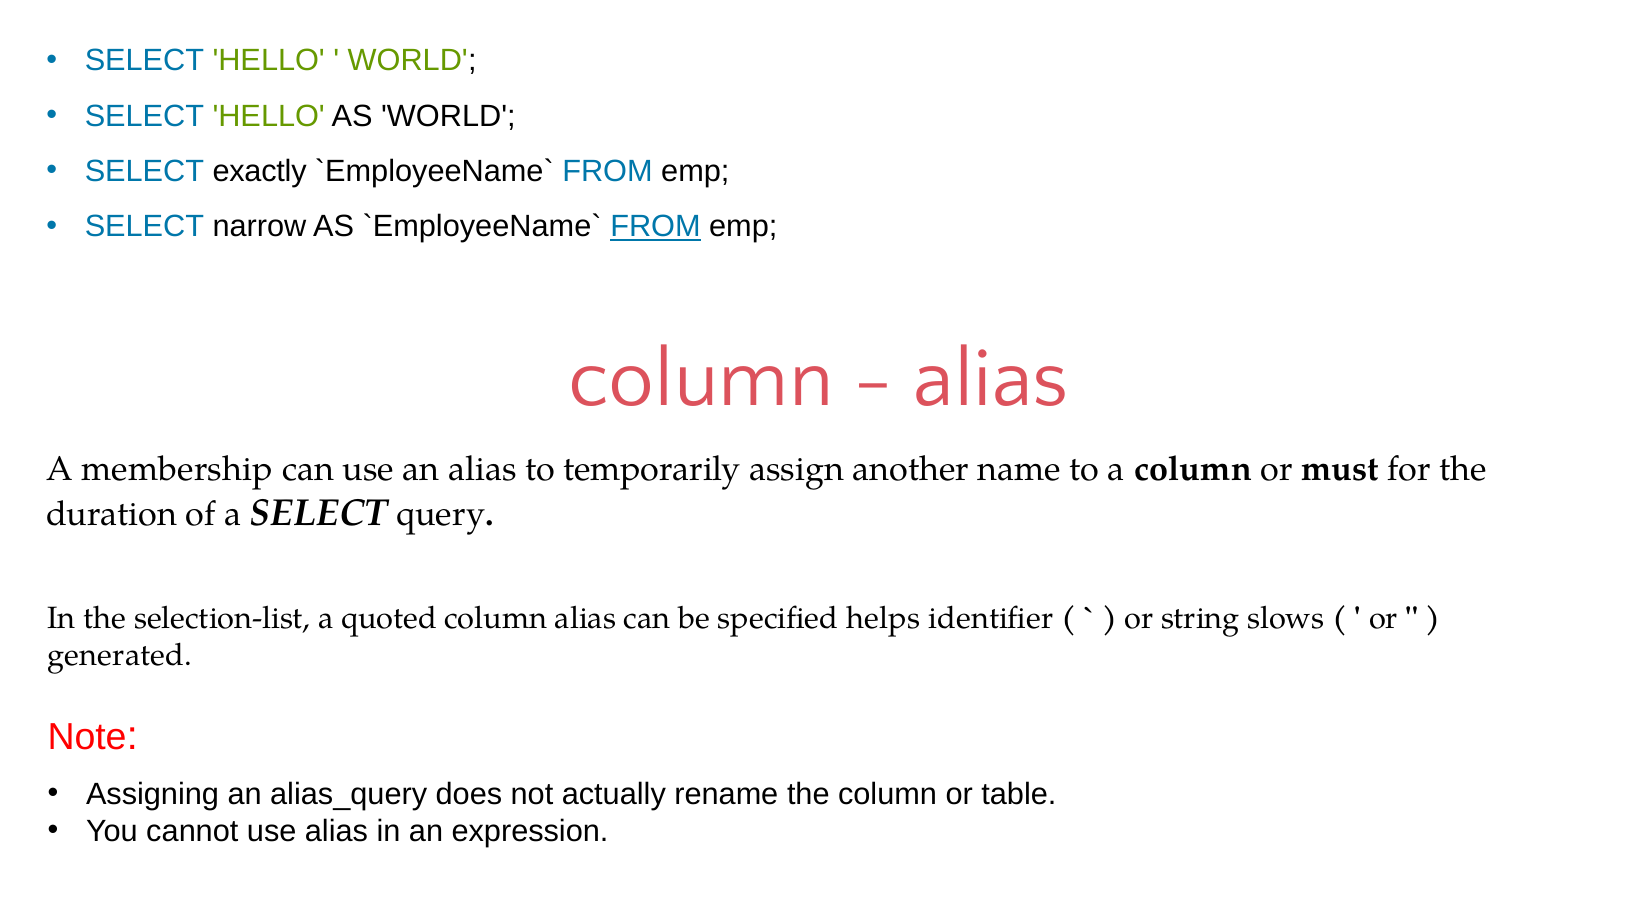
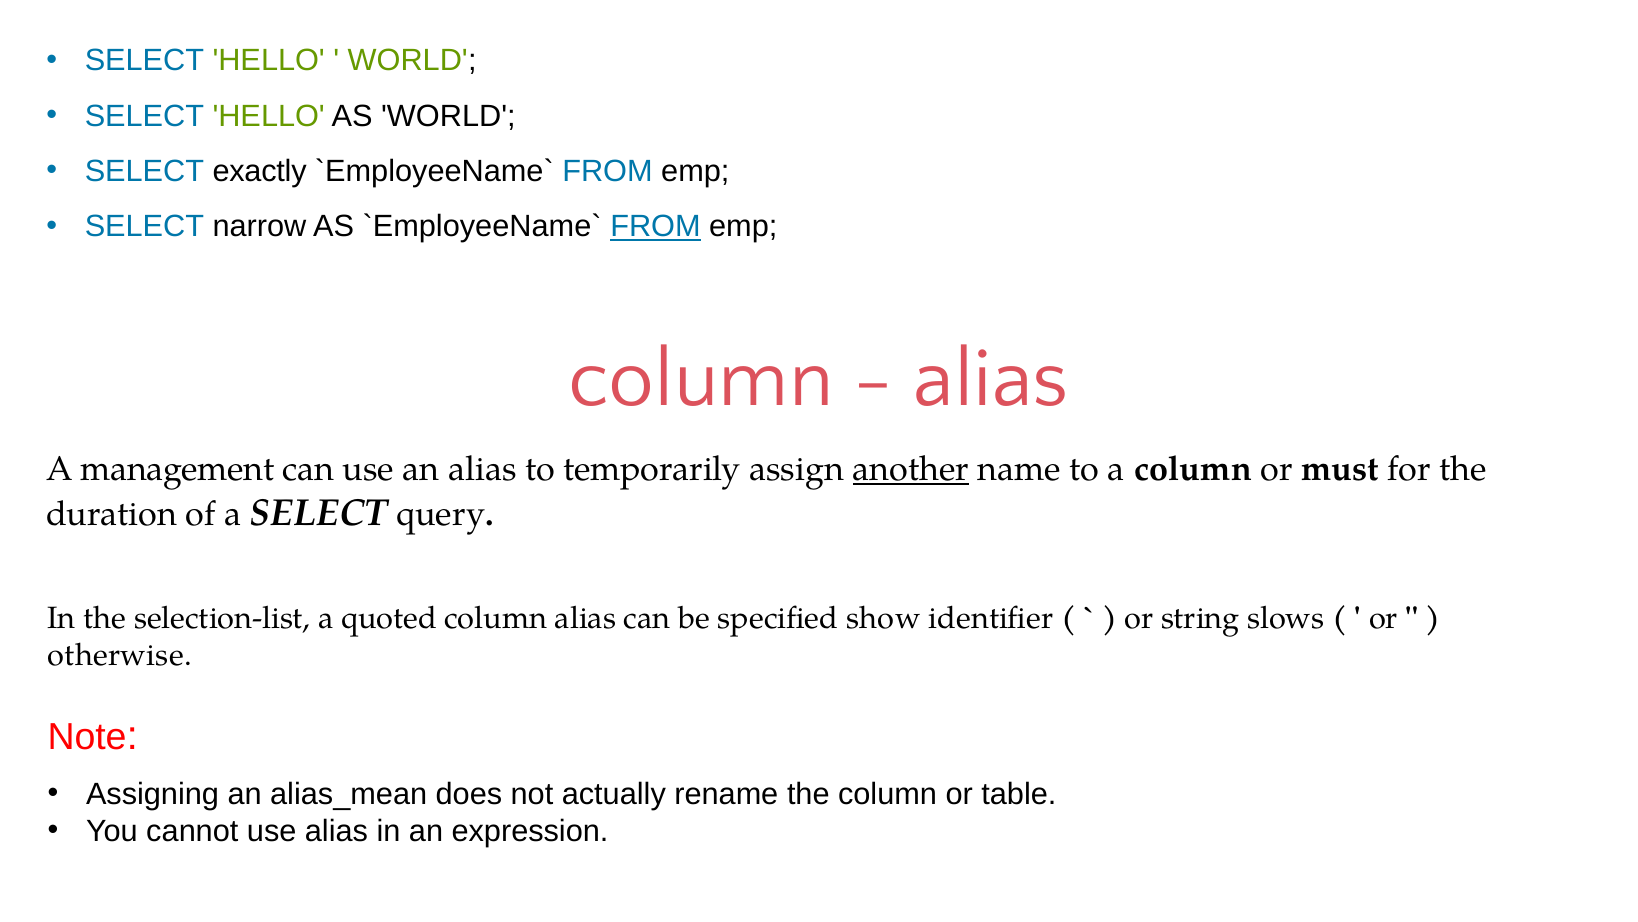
membership: membership -> management (178, 469)
another underline: none -> present (911, 469)
helps: helps -> show (884, 618)
generated: generated -> otherwise (120, 655)
alias_query: alias_query -> alias_mean (349, 794)
